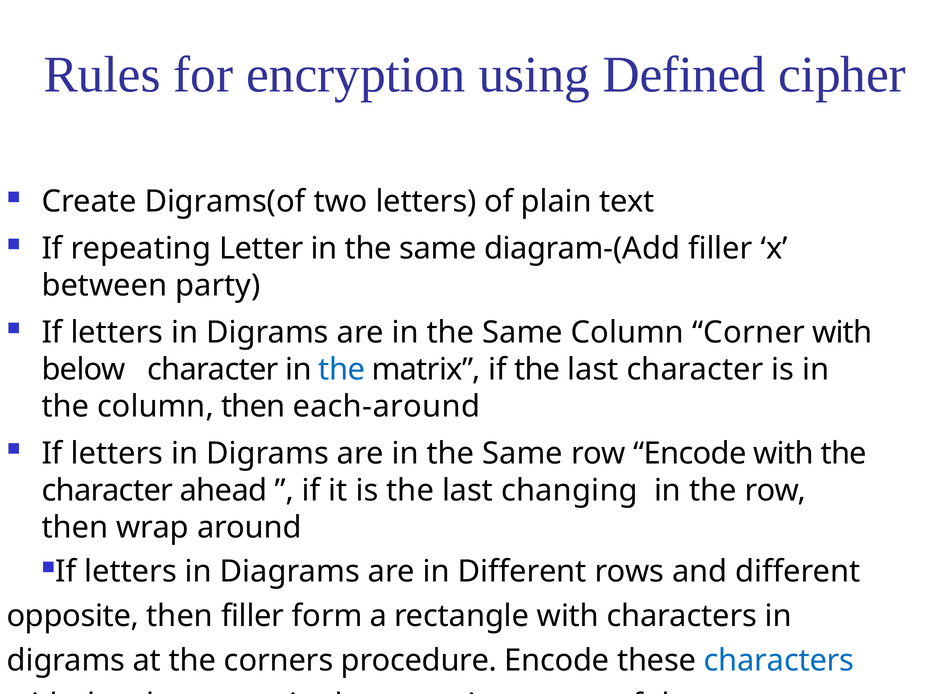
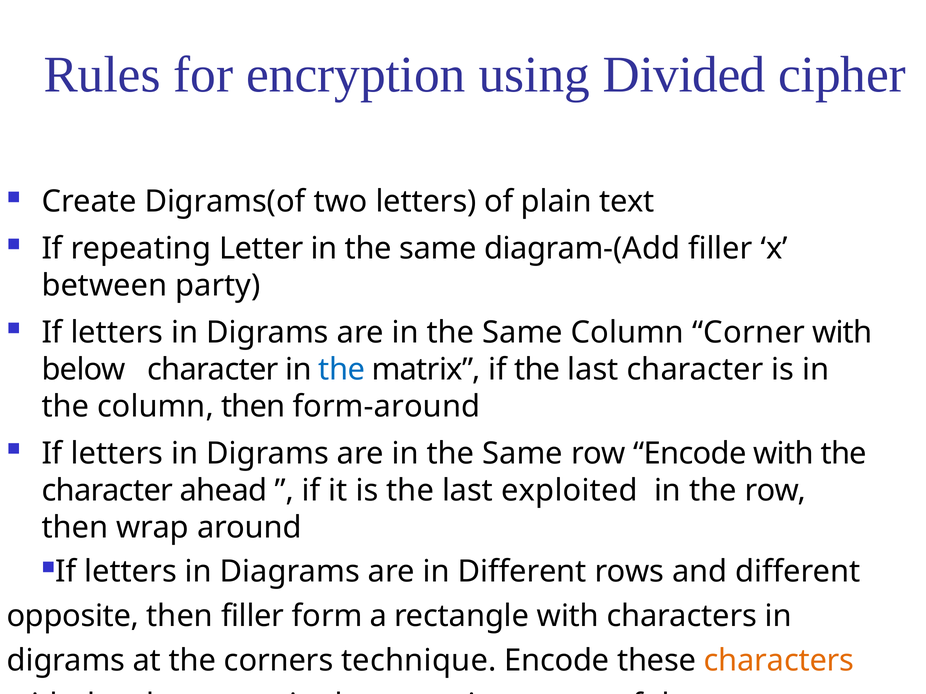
Defined: Defined -> Divided (684, 75)
each-around: each-around -> form-around (386, 407)
changing: changing -> exploited (569, 491)
procedure: procedure -> technique (419, 661)
characters colour: blue -> orange (779, 661)
